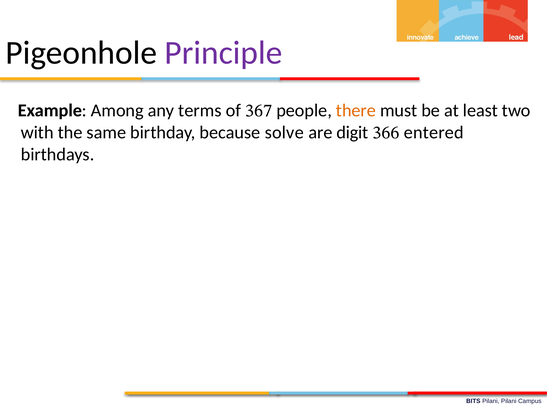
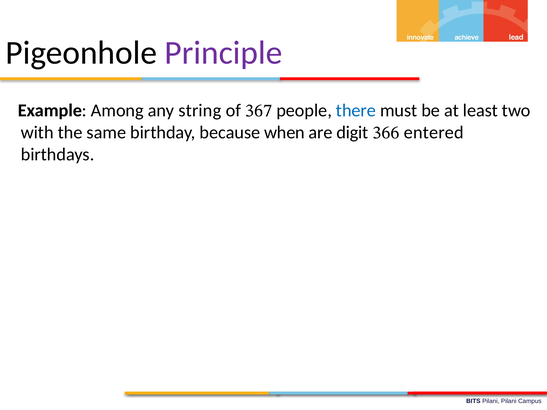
terms: terms -> string (200, 111)
there colour: orange -> blue (356, 111)
solve: solve -> when (284, 133)
